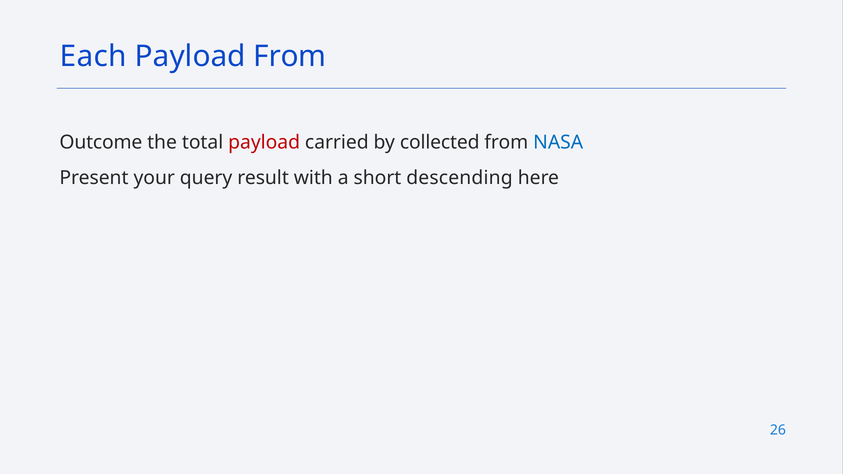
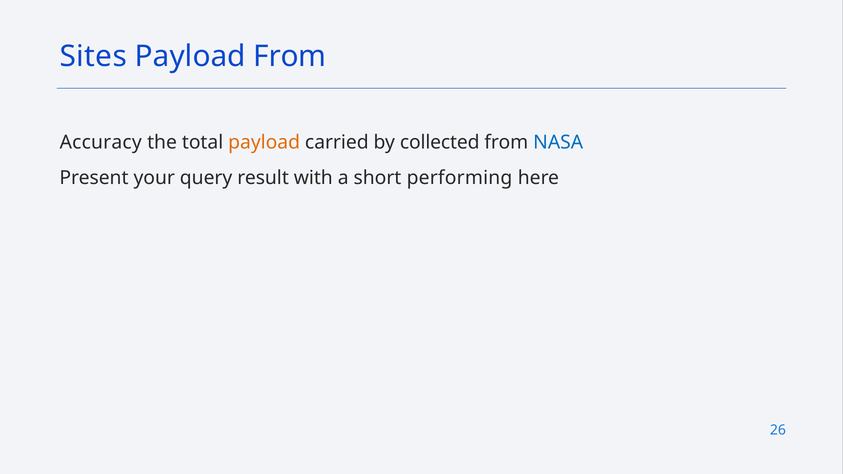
Each: Each -> Sites (93, 56)
Outcome: Outcome -> Accuracy (101, 142)
payload colour: red -> orange (264, 142)
descending: descending -> performing (459, 178)
